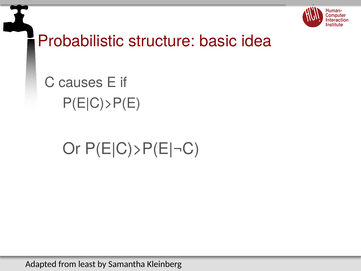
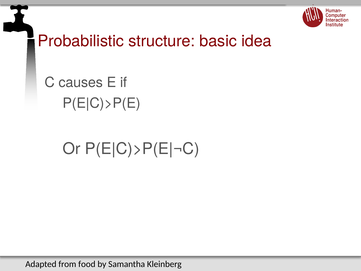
least: least -> food (87, 264)
